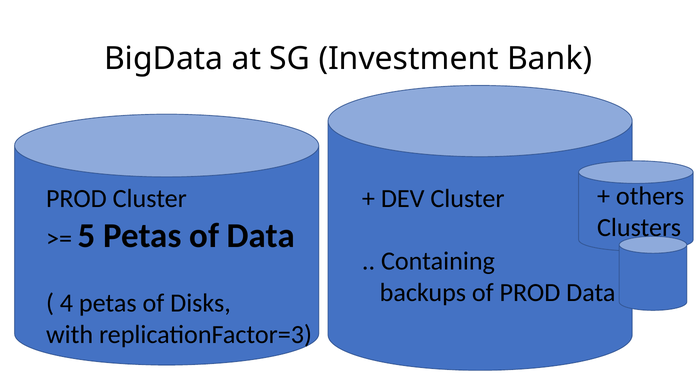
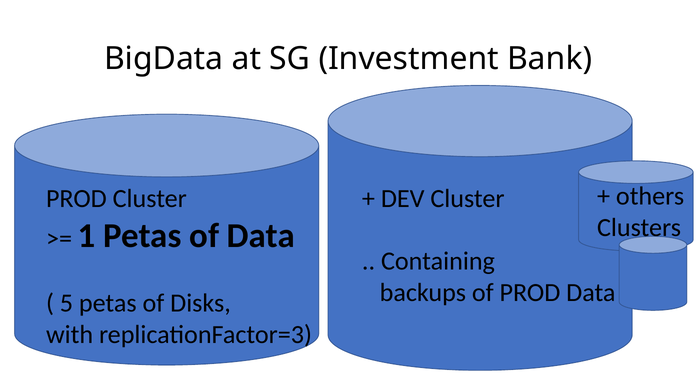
5: 5 -> 1 (87, 236)
4: 4 -> 5 (66, 303)
